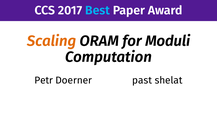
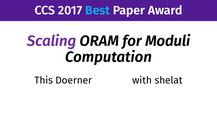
Scaling colour: orange -> purple (52, 41)
Petr: Petr -> This (44, 80)
past: past -> with (142, 80)
